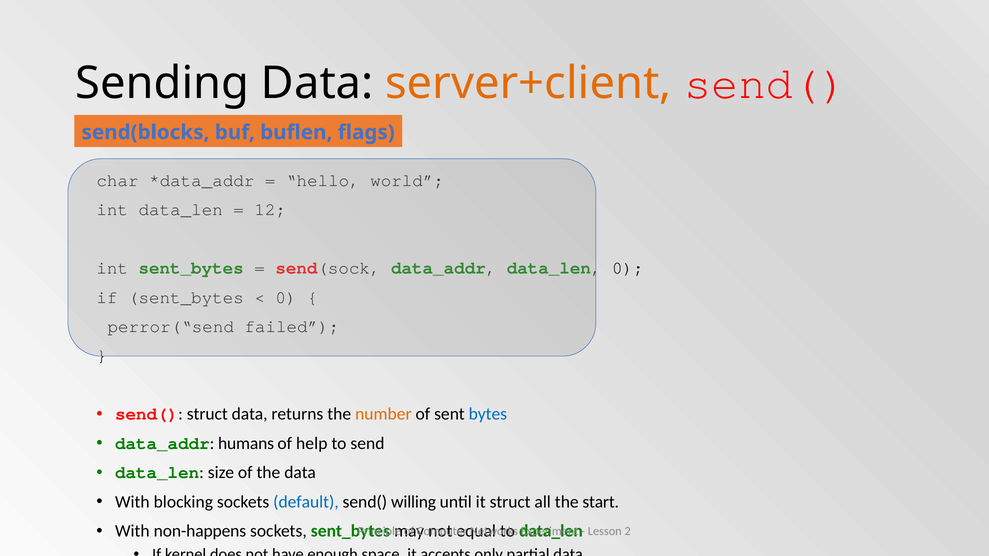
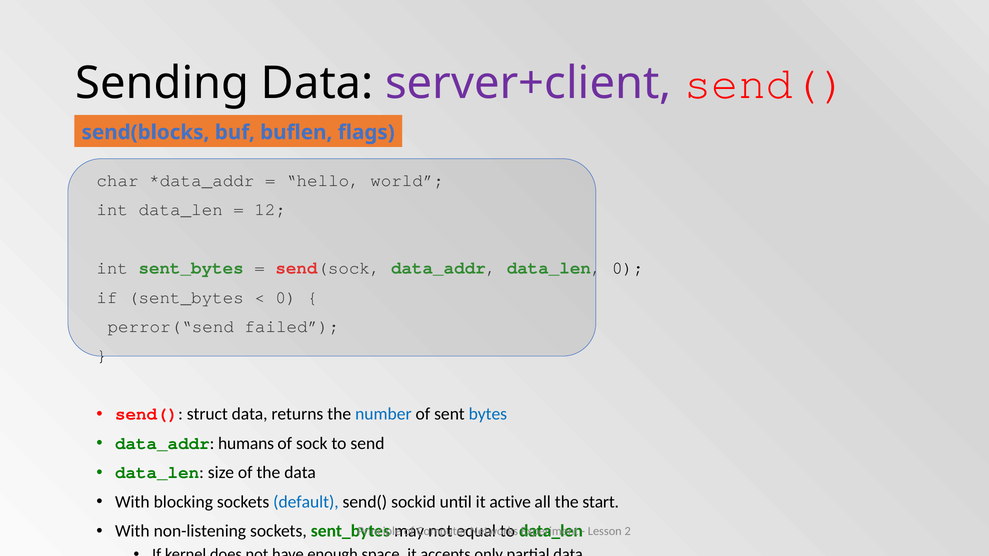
server+client colour: orange -> purple (528, 83)
number colour: orange -> blue (383, 414)
help: help -> sock (312, 444)
willing: willing -> sockid (413, 502)
it struct: struct -> active (510, 502)
non-happens: non-happens -> non-listening (200, 531)
